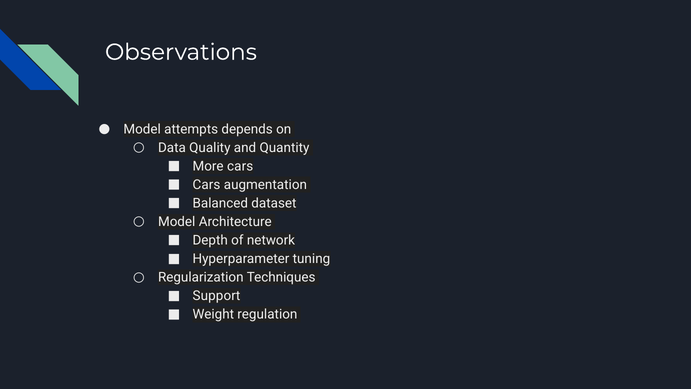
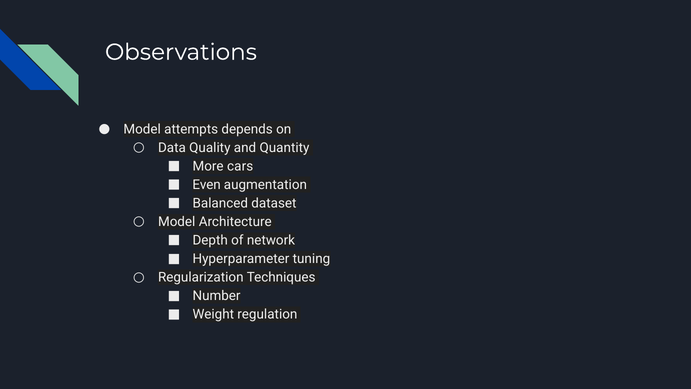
Cars: Cars -> Even (207, 185)
Support: Support -> Number (217, 296)
